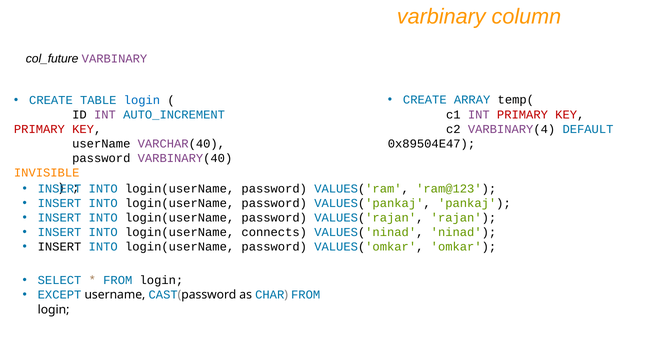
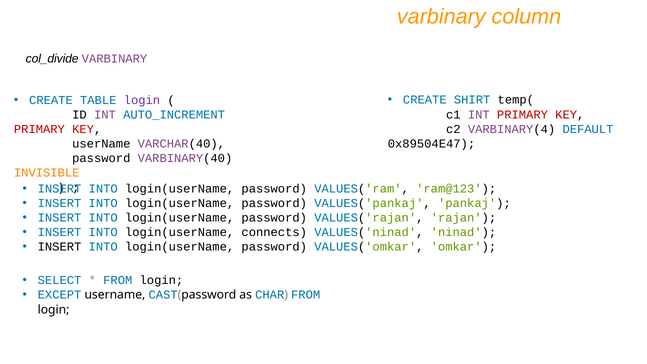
col_future: col_future -> col_divide (52, 59)
ARRAY: ARRAY -> SHIRT (472, 100)
login colour: blue -> purple (142, 100)
